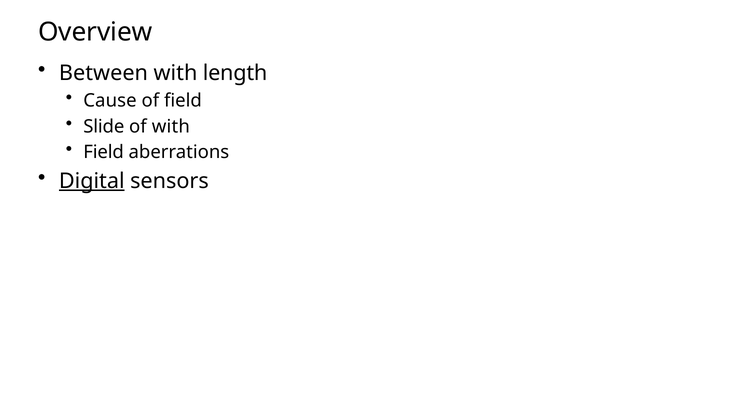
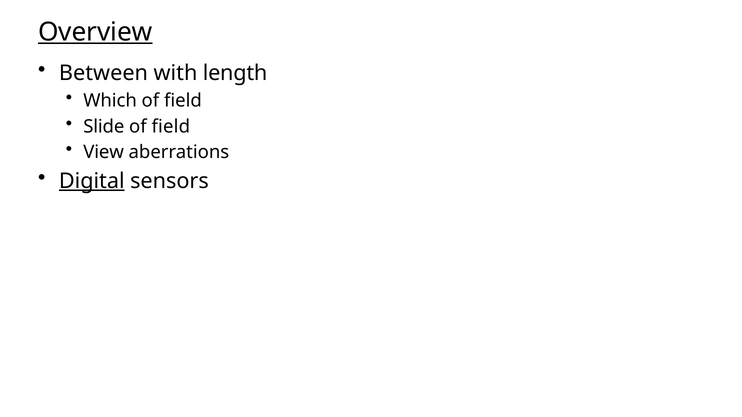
Overview underline: none -> present (95, 32)
Cause: Cause -> Which (110, 101)
with: with -> field (171, 127)
Field: Field -> View (104, 152)
